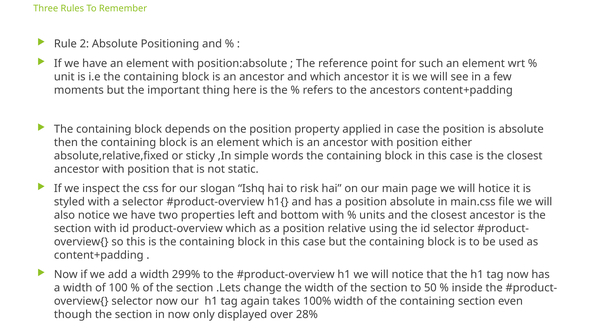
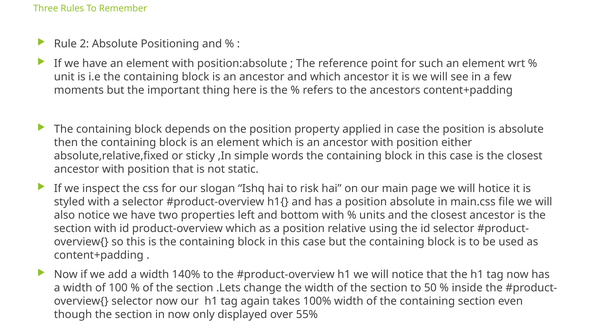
299%: 299% -> 140% (186, 275)
28%: 28% -> 55% (307, 315)
